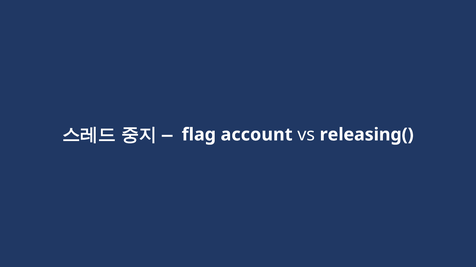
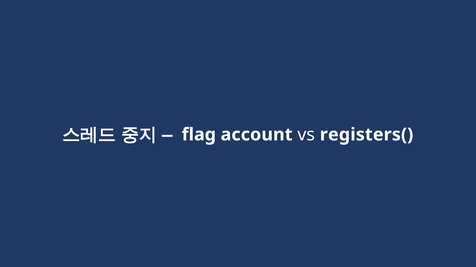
releasing(: releasing( -> registers( (367, 135)
